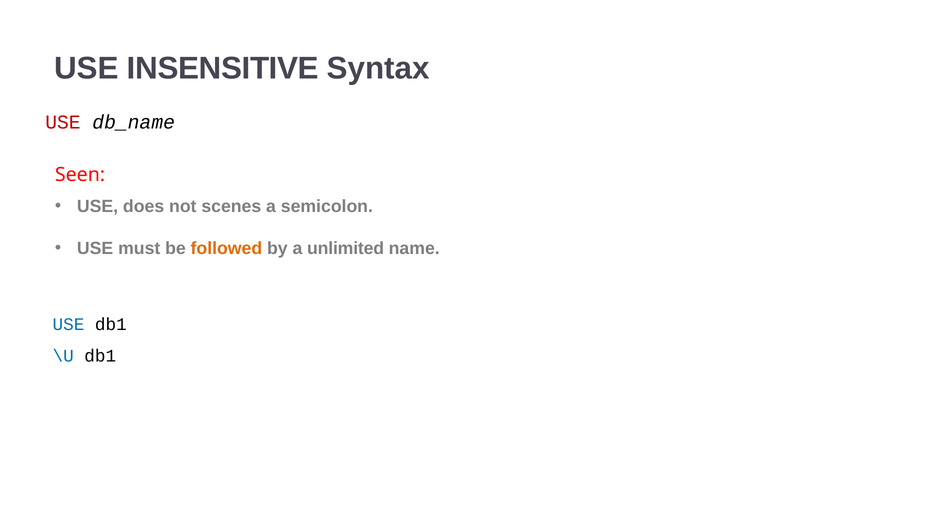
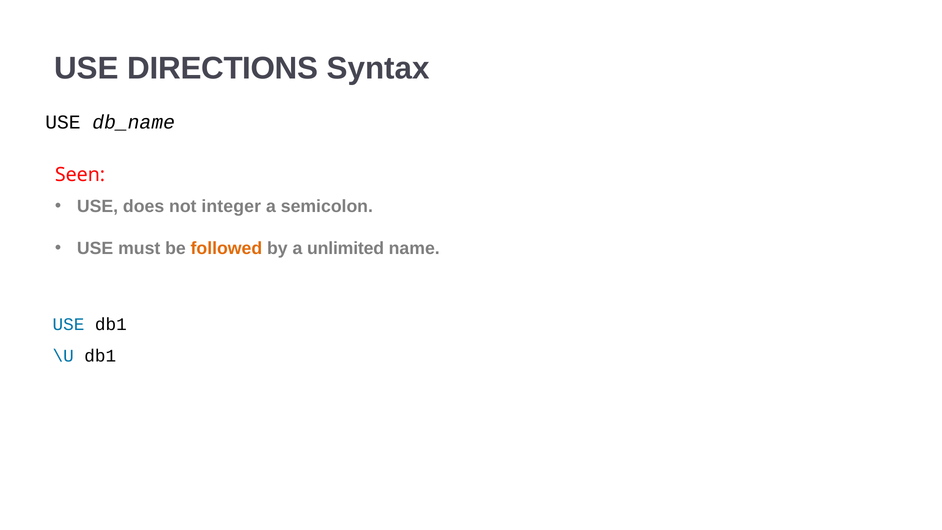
INSENSITIVE: INSENSITIVE -> DIRECTIONS (223, 68)
USE colour: red -> black (63, 122)
scenes: scenes -> integer (231, 206)
